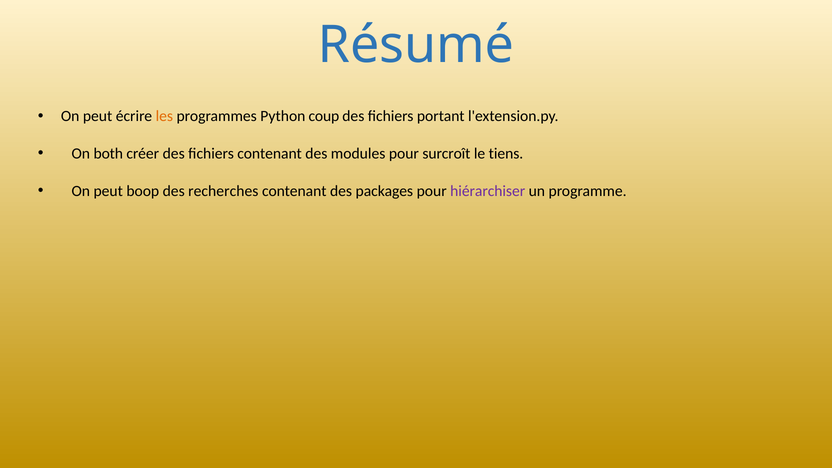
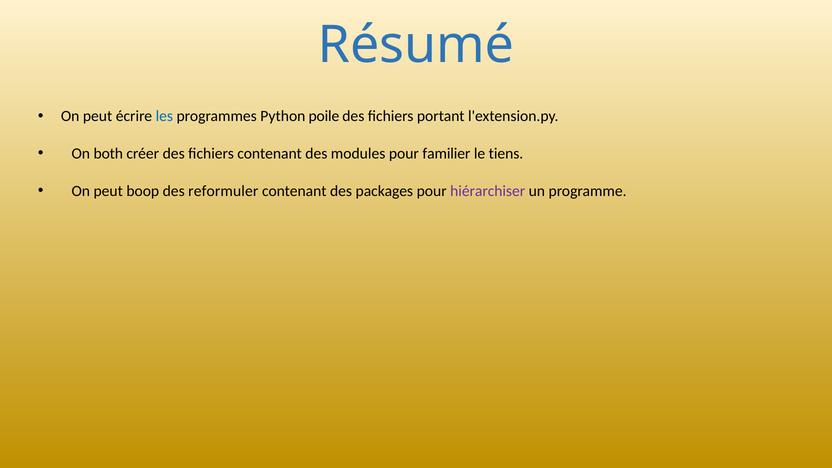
les colour: orange -> blue (164, 116)
coup: coup -> poile (324, 116)
surcroît: surcroît -> familier (446, 154)
recherches: recherches -> reformuler (223, 191)
